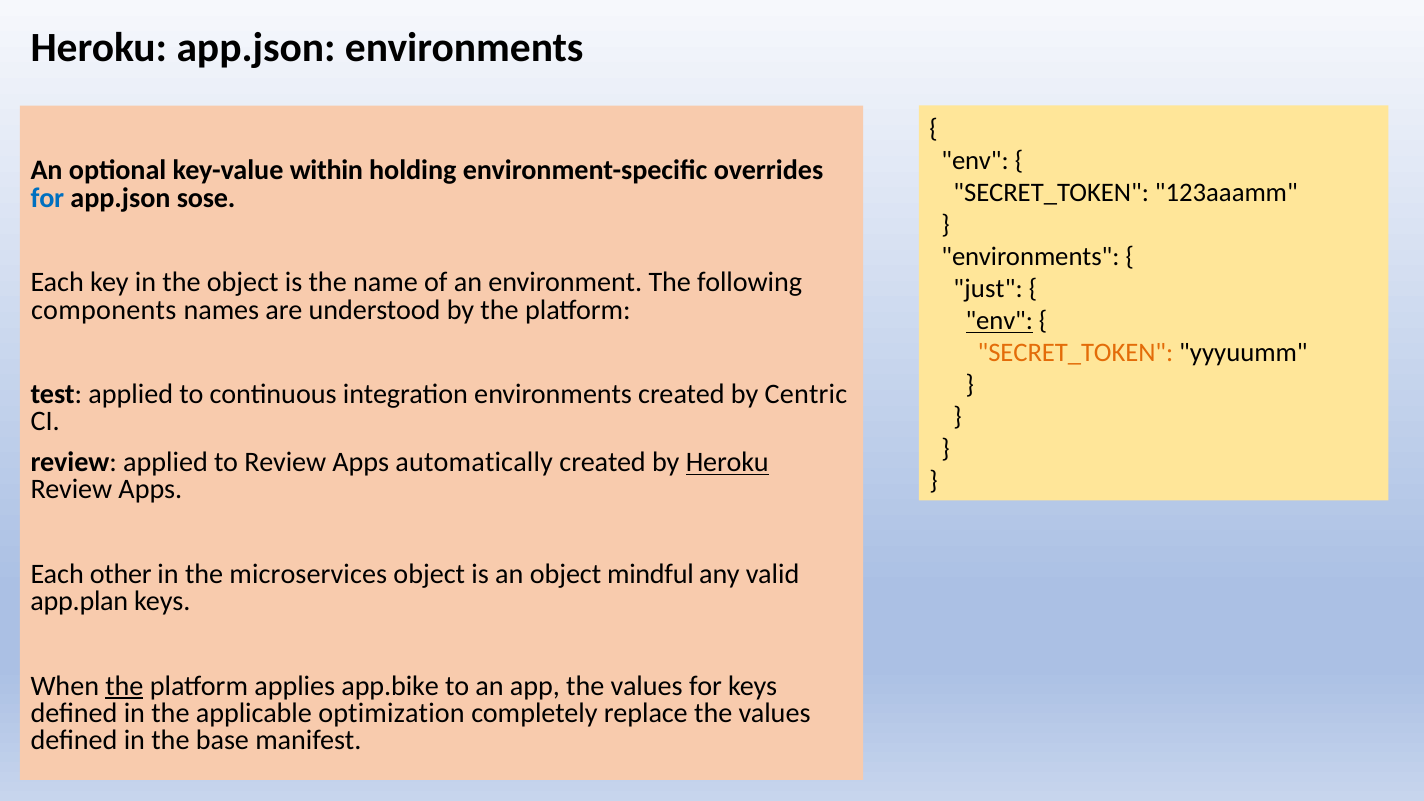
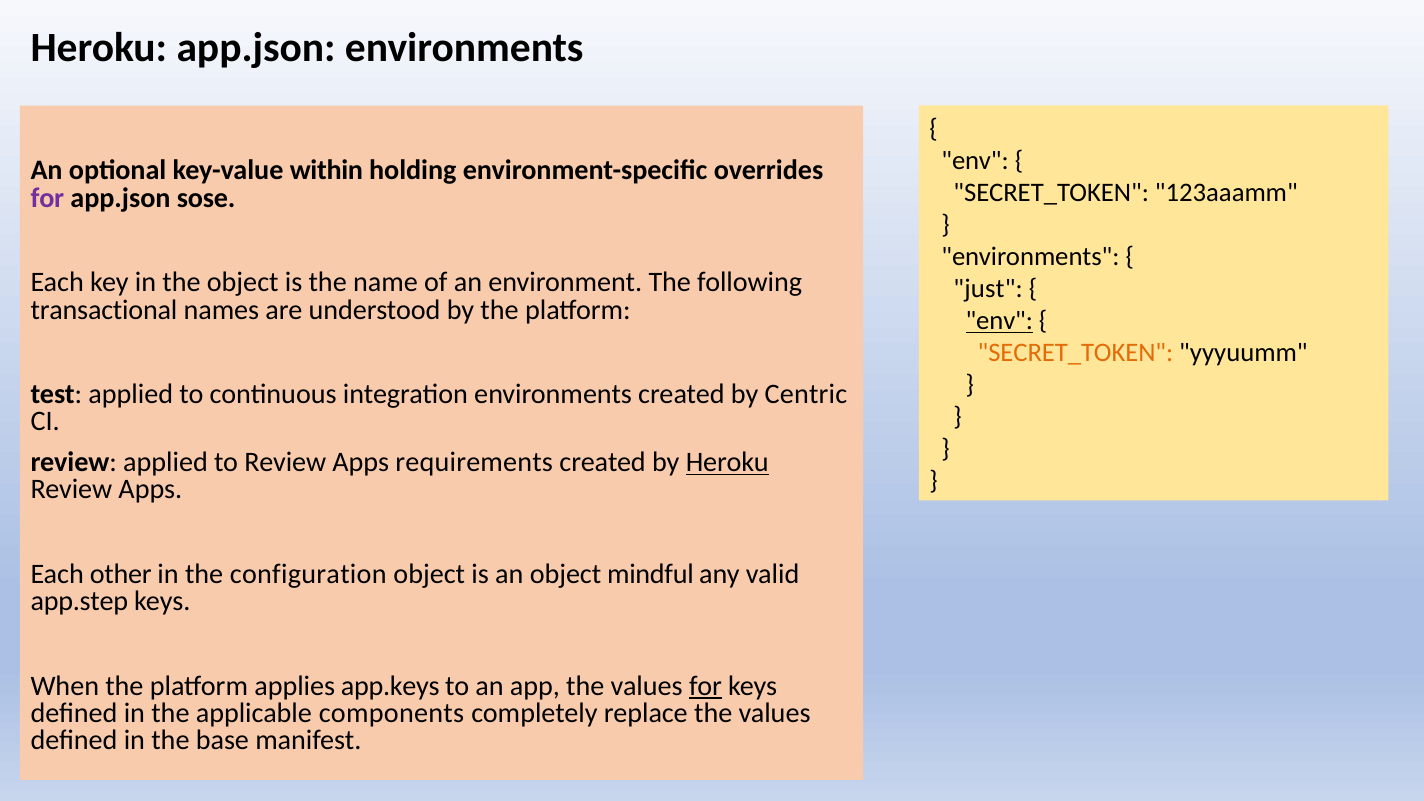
for colour: blue -> purple (47, 198)
components: components -> transactional (104, 310)
automatically: automatically -> requirements (474, 462)
microservices: microservices -> configuration (308, 574)
app.plan: app.plan -> app.step (79, 601)
the underline: present -> none (124, 686)
app.bike: app.bike -> app.keys (390, 686)
for underline: none -> present (705, 686)
optimization: optimization -> components (391, 713)
